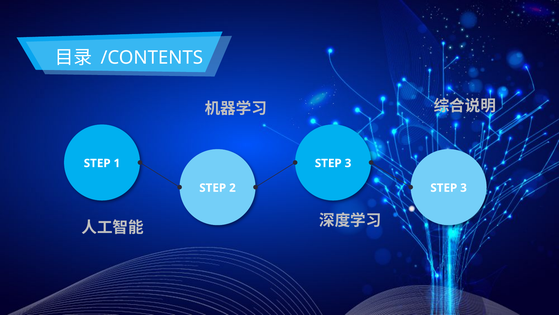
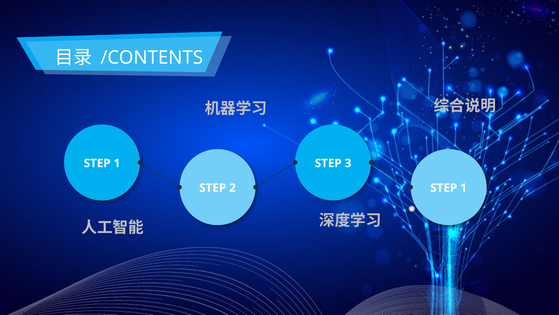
3: 3 -> 1 (464, 188)
